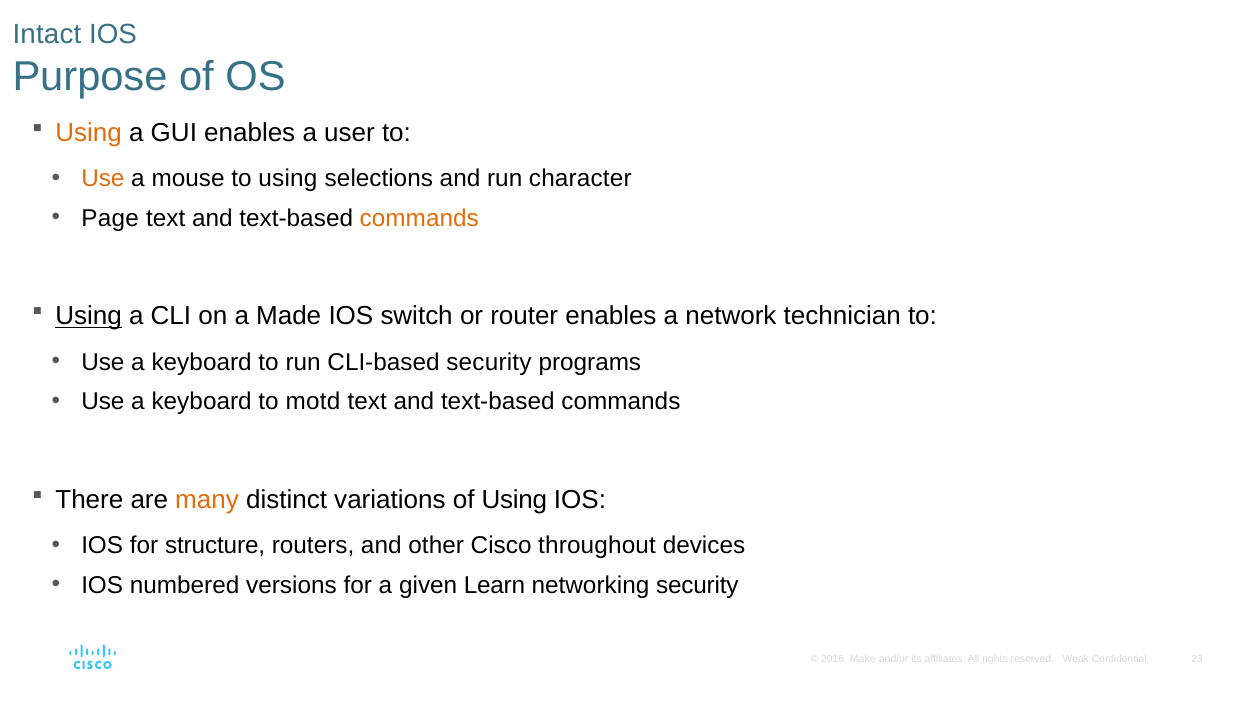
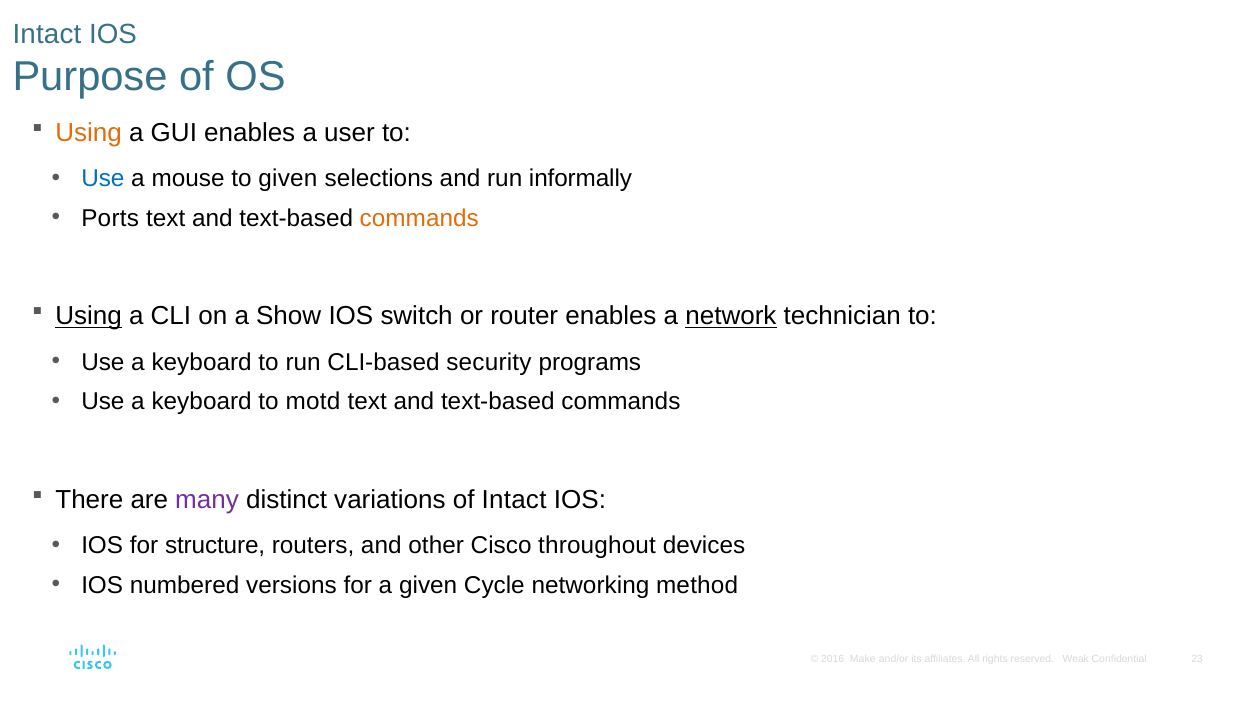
Use colour: orange -> blue (103, 179)
to using: using -> given (288, 179)
character: character -> informally (580, 179)
Page: Page -> Ports (110, 218)
Made: Made -> Show (289, 316)
network underline: none -> present (731, 316)
many colour: orange -> purple (207, 500)
of Using: Using -> Intact (514, 500)
Learn: Learn -> Cycle (494, 585)
networking security: security -> method (697, 585)
